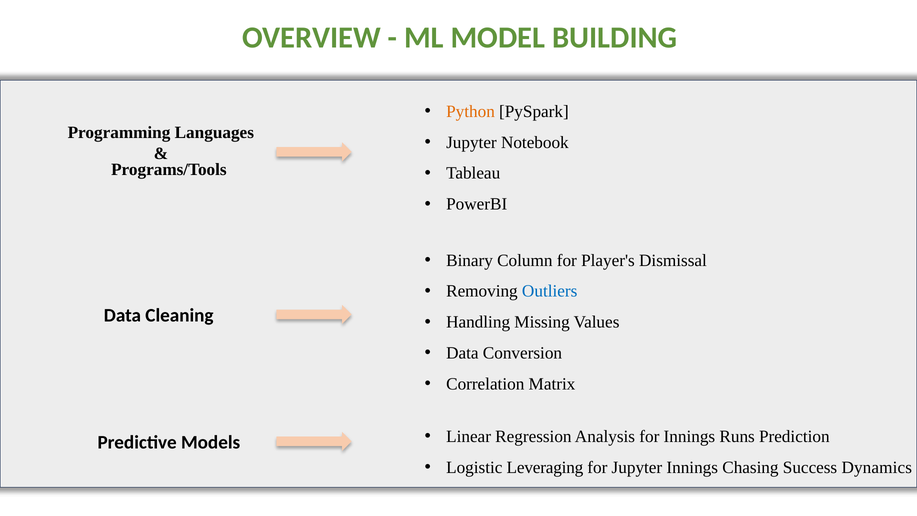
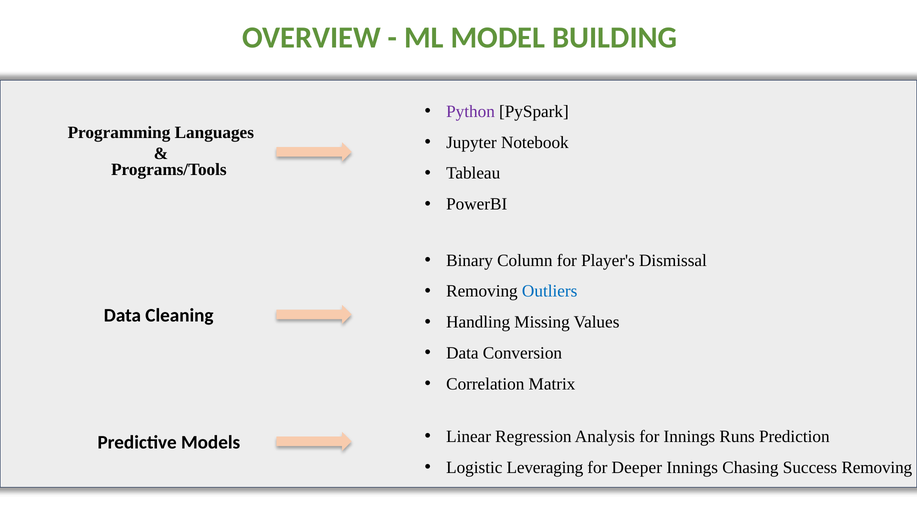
Python colour: orange -> purple (471, 111)
for Jupyter: Jupyter -> Deeper (637, 467)
Success Dynamics: Dynamics -> Removing (877, 467)
